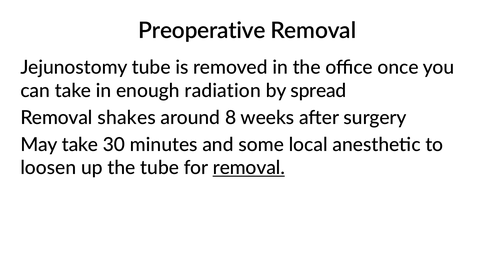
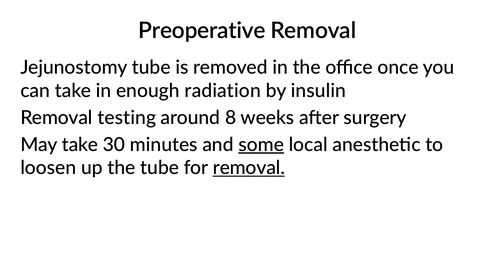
spread: spread -> insulin (318, 91)
shakes: shakes -> testing (127, 118)
some underline: none -> present (261, 145)
